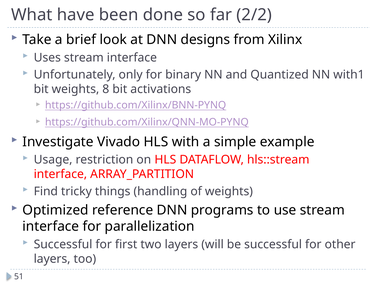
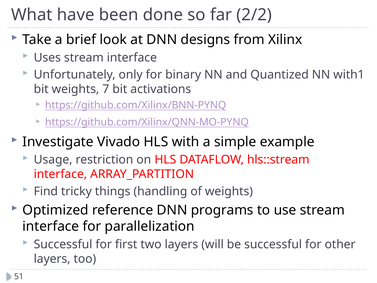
8: 8 -> 7 (106, 89)
